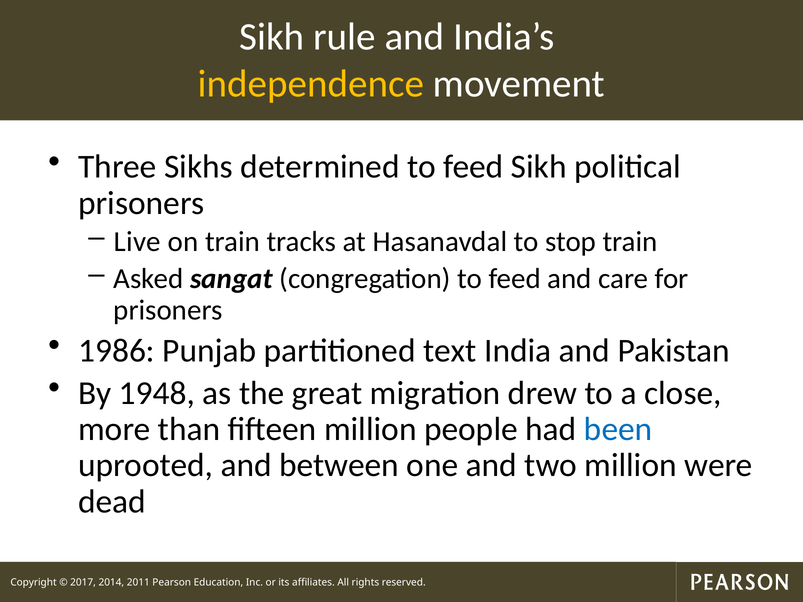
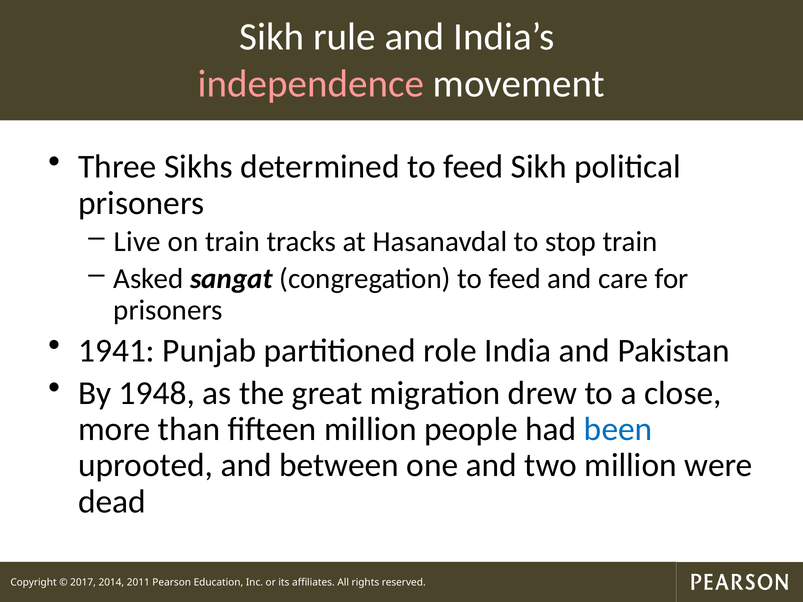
independence colour: yellow -> pink (311, 84)
1986: 1986 -> 1941 (117, 351)
text: text -> role (450, 351)
